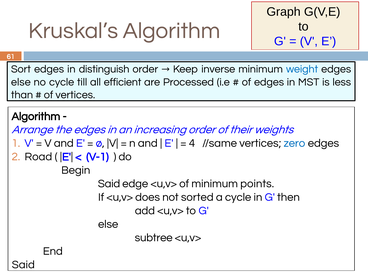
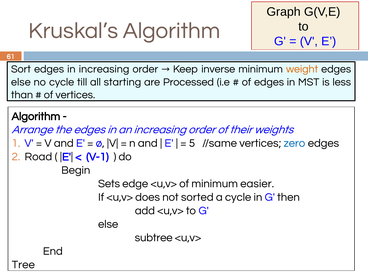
in distinguish: distinguish -> increasing (104, 69)
weight colour: blue -> orange (302, 69)
efficient: efficient -> starting (122, 82)
4: 4 -> 5 (192, 143)
Said: Said -> Sets (109, 184)
points: points -> easier (257, 184)
Said: Said -> Tree (23, 265)
